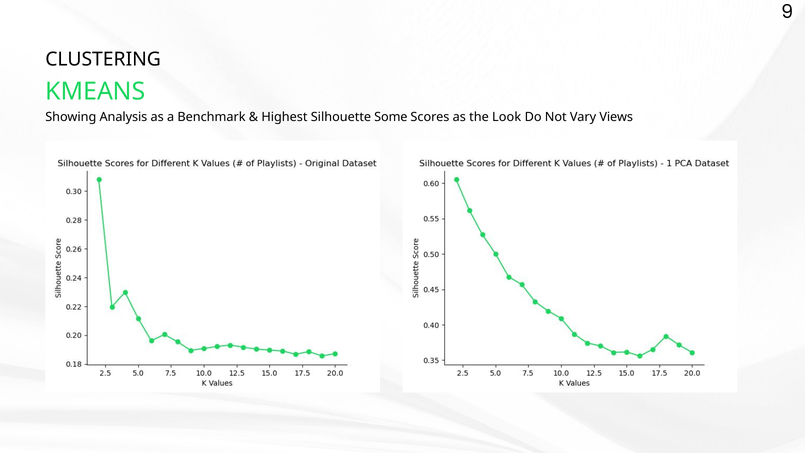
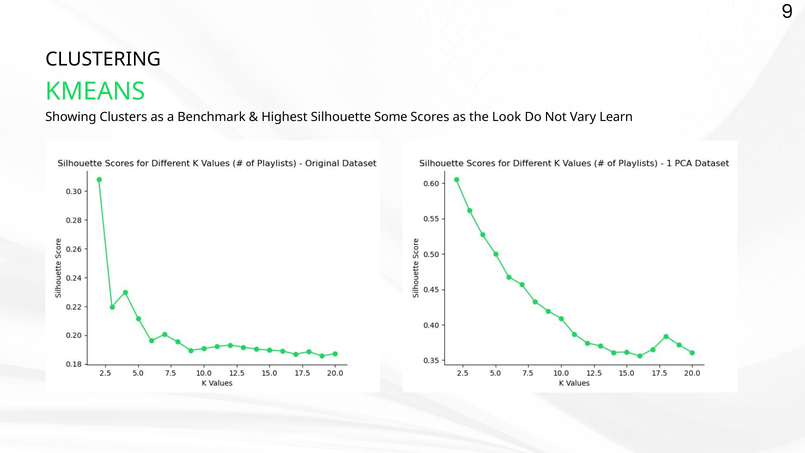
Analysis: Analysis -> Clusters (123, 117)
Views: Views -> Learn (616, 117)
